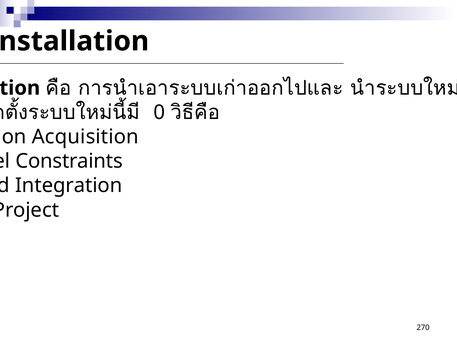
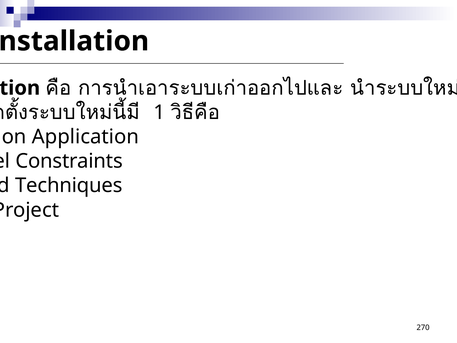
0: 0 -> 1 (159, 112)
Acquisition: Acquisition -> Application (85, 137)
Integration: Integration -> Techniques (69, 185)
